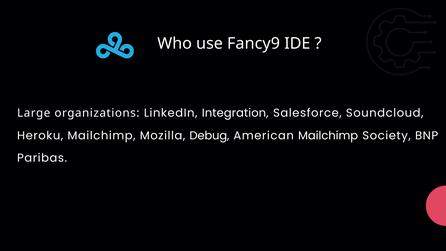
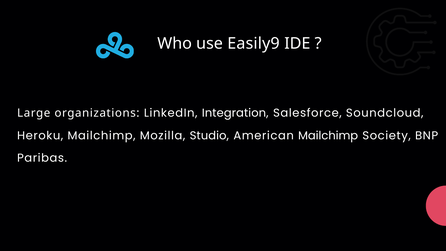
Fancy9: Fancy9 -> Easily9 (253, 44)
Debug: Debug -> Studio (209, 135)
